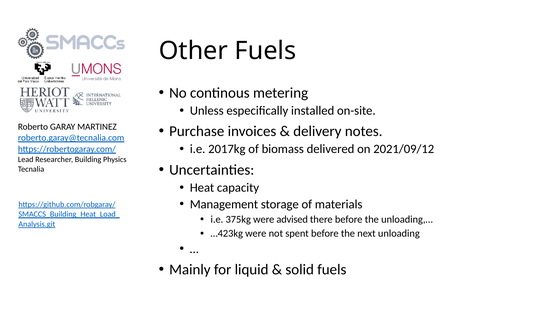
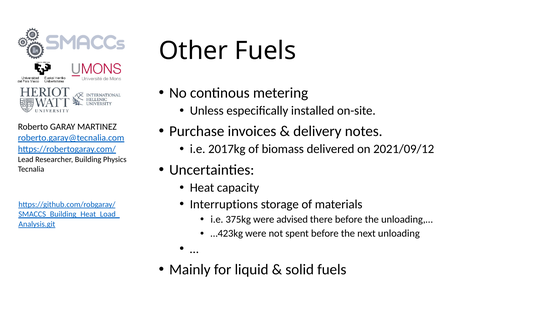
Management: Management -> Interruptions (224, 204)
